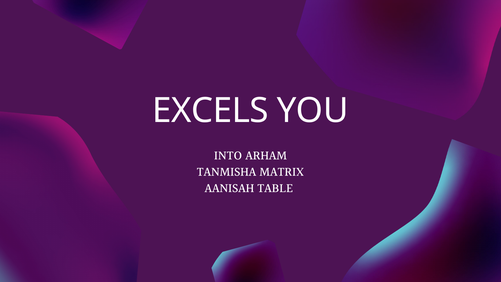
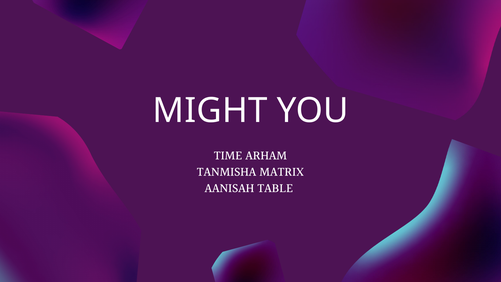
EXCELS: EXCELS -> MIGHT (210, 111)
INTO: INTO -> TIME (228, 156)
